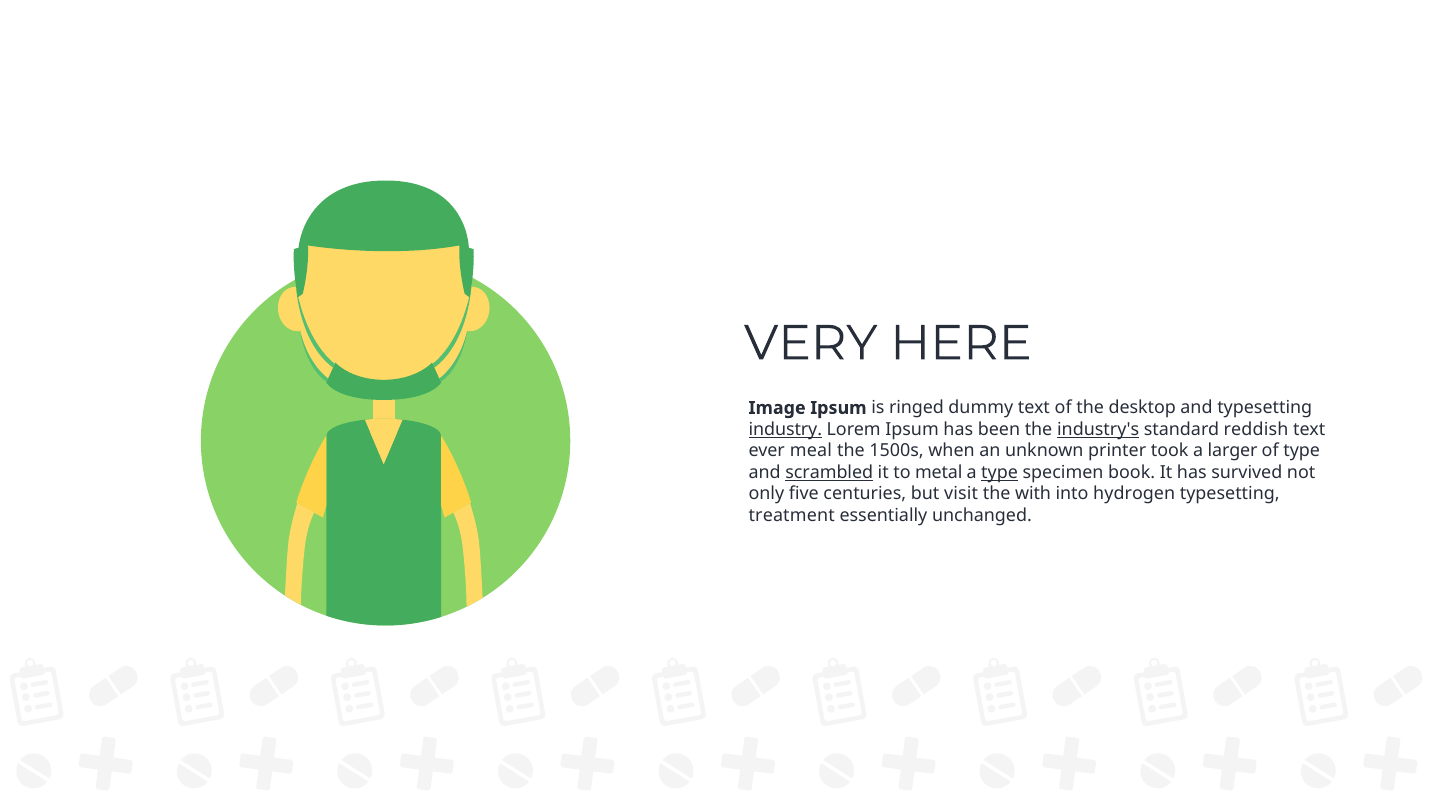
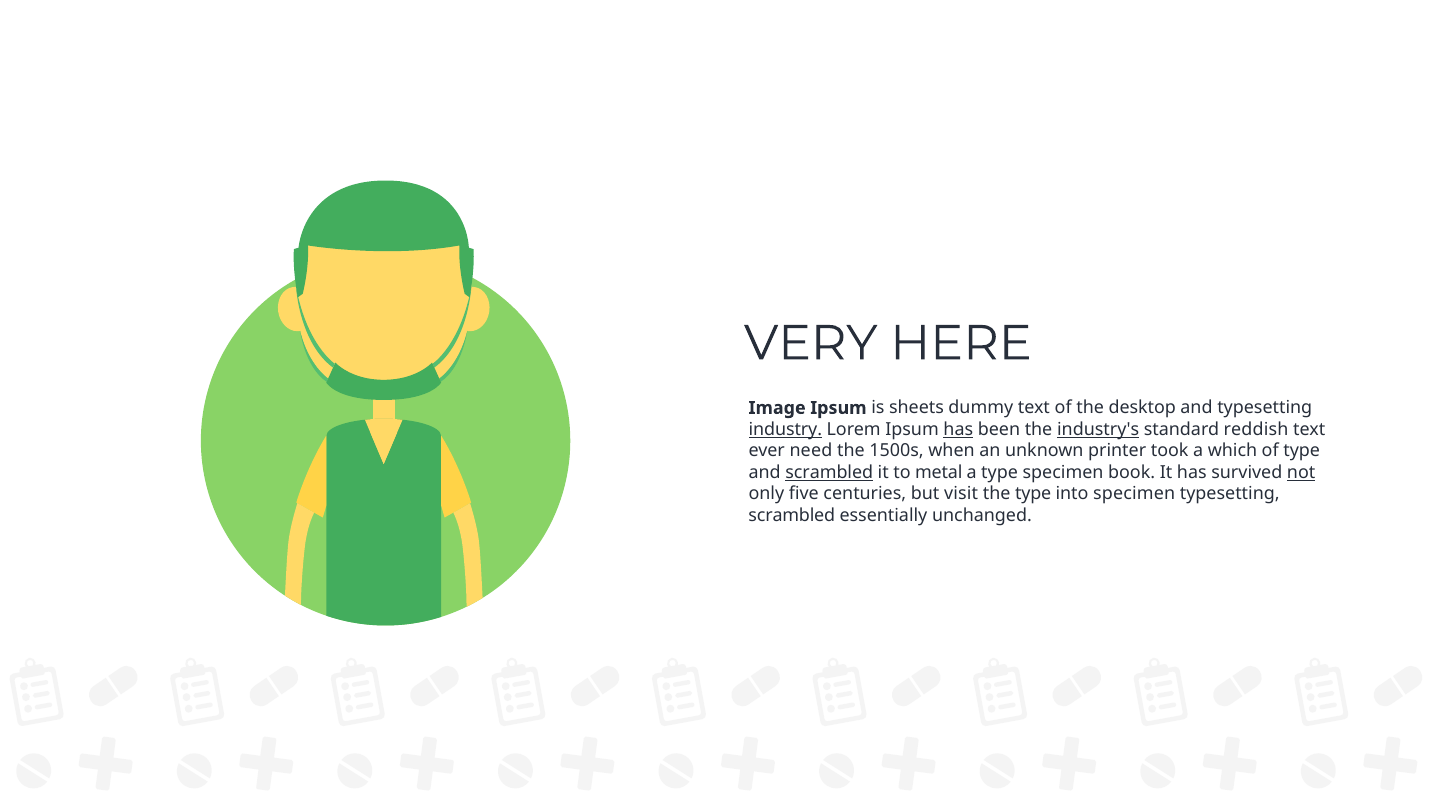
ringed: ringed -> sheets (916, 408)
has underline: none -> present (958, 429)
meal: meal -> need (811, 451)
larger: larger -> which (1233, 451)
type underline: present -> none (1000, 472)
not underline: none -> present (1301, 472)
the with: with -> type (1033, 494)
into hydrogen: hydrogen -> specimen (1134, 494)
treatment: treatment -> scrambled (792, 515)
